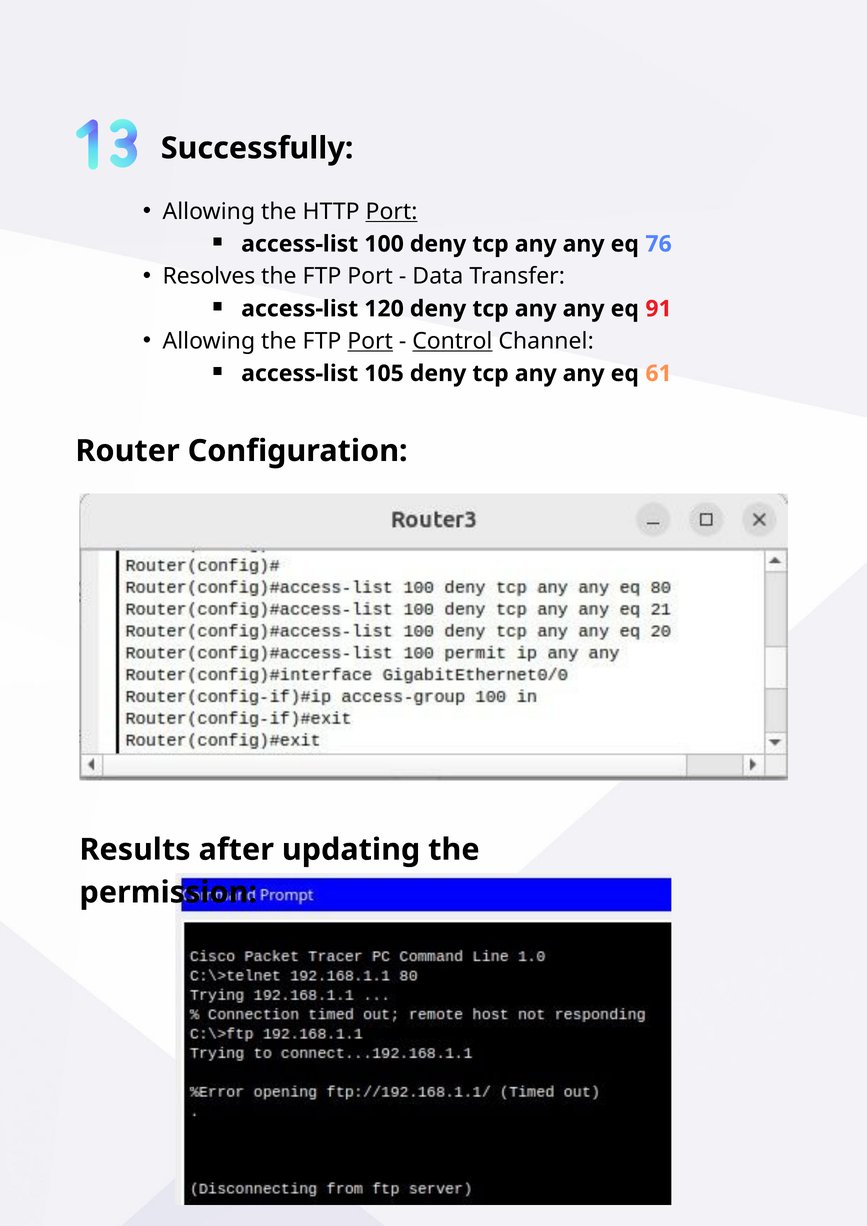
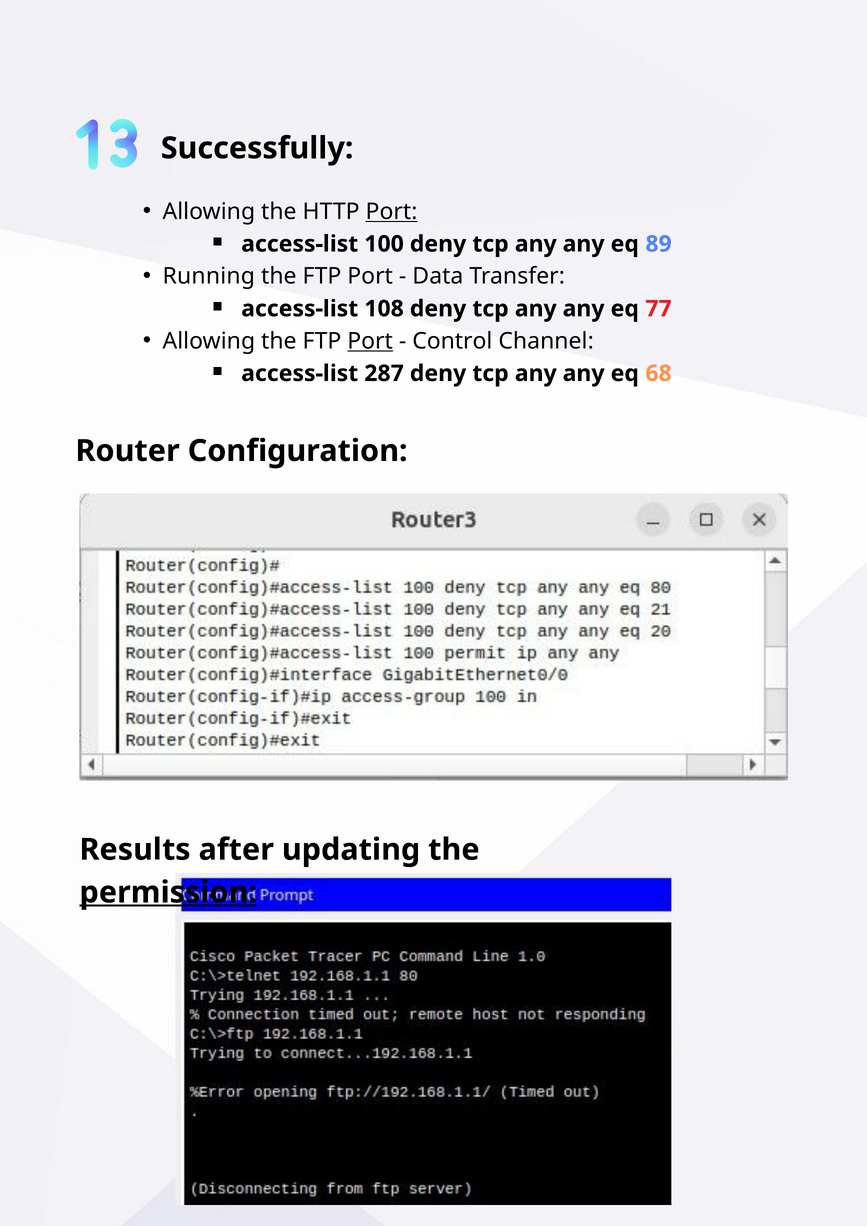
76: 76 -> 89 (659, 244)
Resolves: Resolves -> Running (209, 277)
120: 120 -> 108 (384, 309)
91: 91 -> 77 (659, 309)
Control underline: present -> none (452, 341)
105: 105 -> 287 (384, 374)
61: 61 -> 68 (659, 374)
permission underline: none -> present (168, 893)
